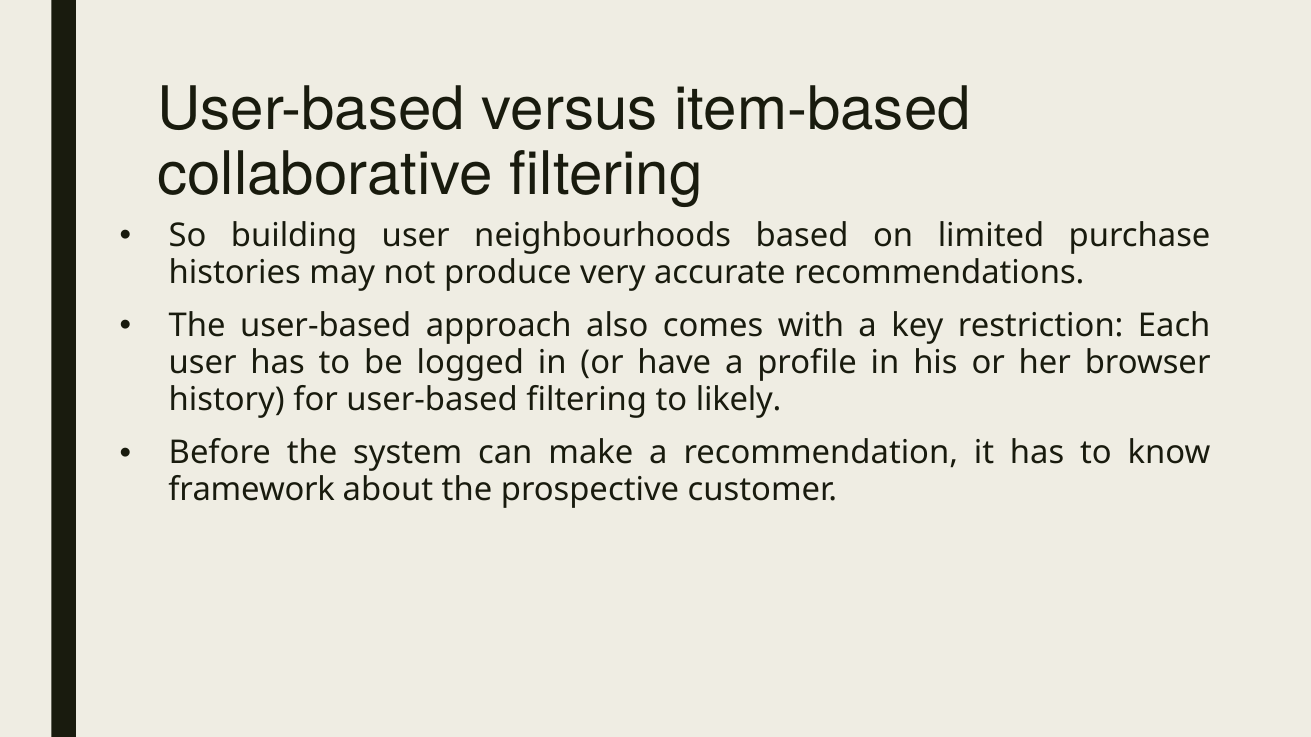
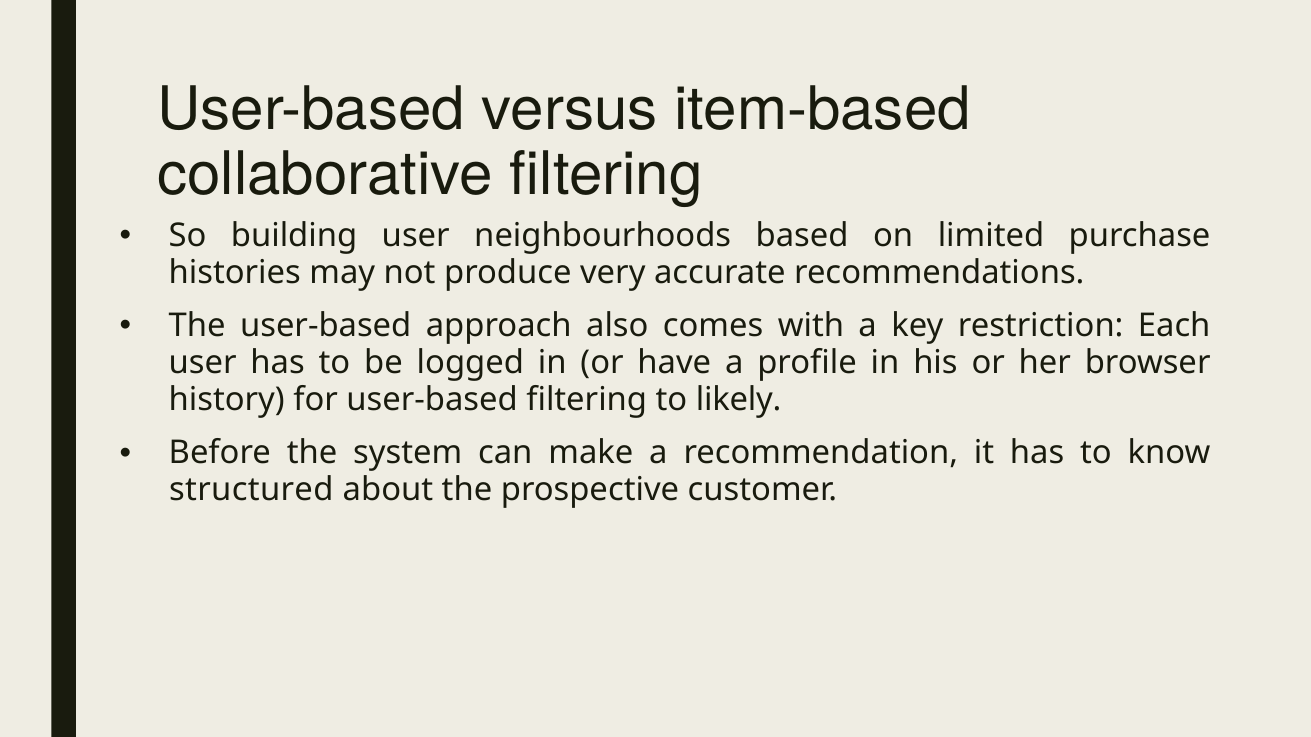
framework: framework -> structured (251, 490)
